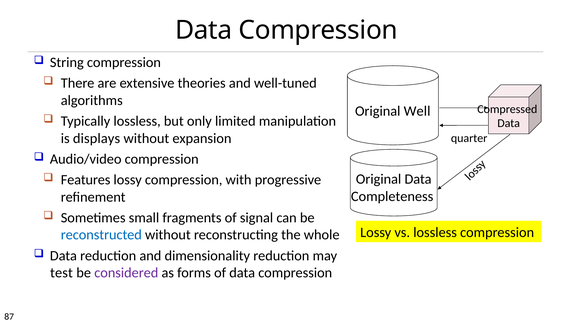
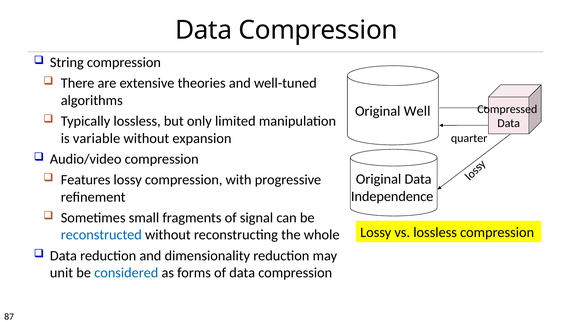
displays: displays -> variable (97, 138)
Completeness: Completeness -> Independence (392, 197)
test: test -> unit (62, 273)
considered colour: purple -> blue (126, 273)
